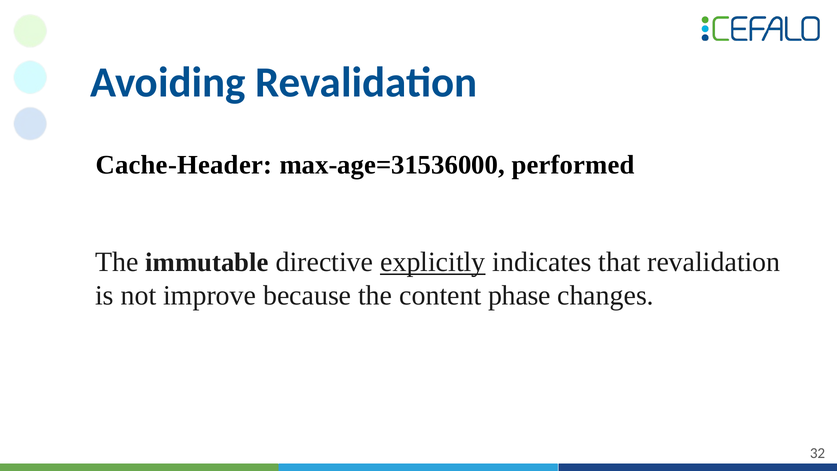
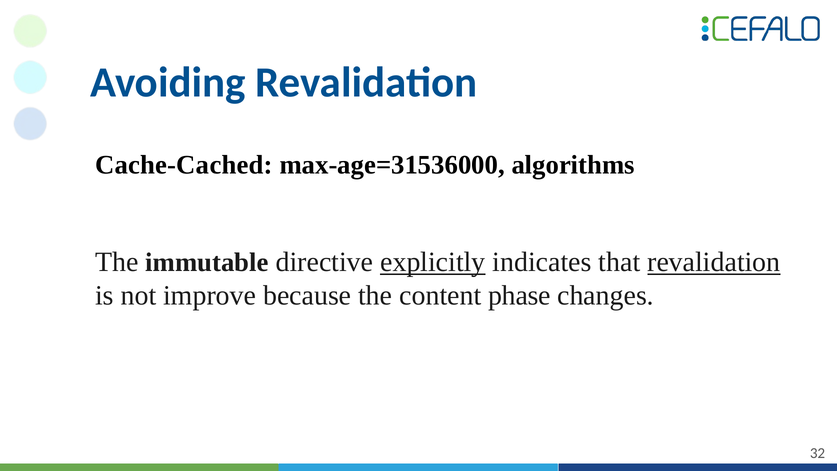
Cache-Header: Cache-Header -> Cache-Cached (184, 165)
performed: performed -> algorithms (573, 165)
revalidation underline: none -> present (714, 262)
